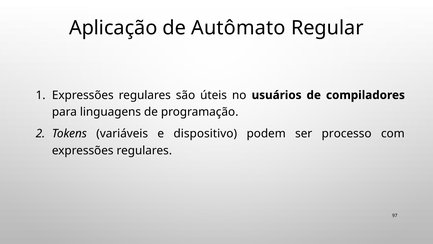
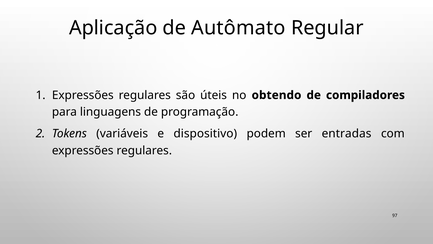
usuários: usuários -> obtendo (277, 95)
processo: processo -> entradas (347, 133)
